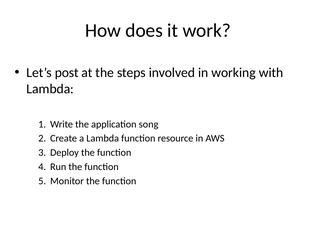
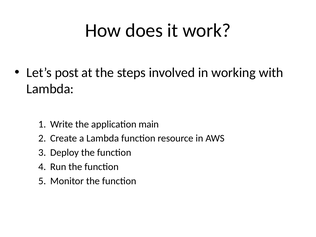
song: song -> main (149, 124)
